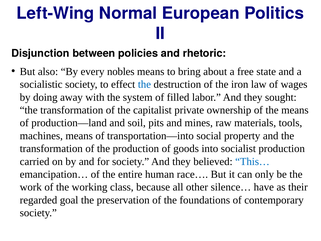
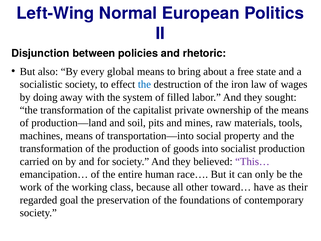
nobles: nobles -> global (121, 71)
This… colour: blue -> purple (252, 161)
silence…: silence… -> toward… (231, 187)
